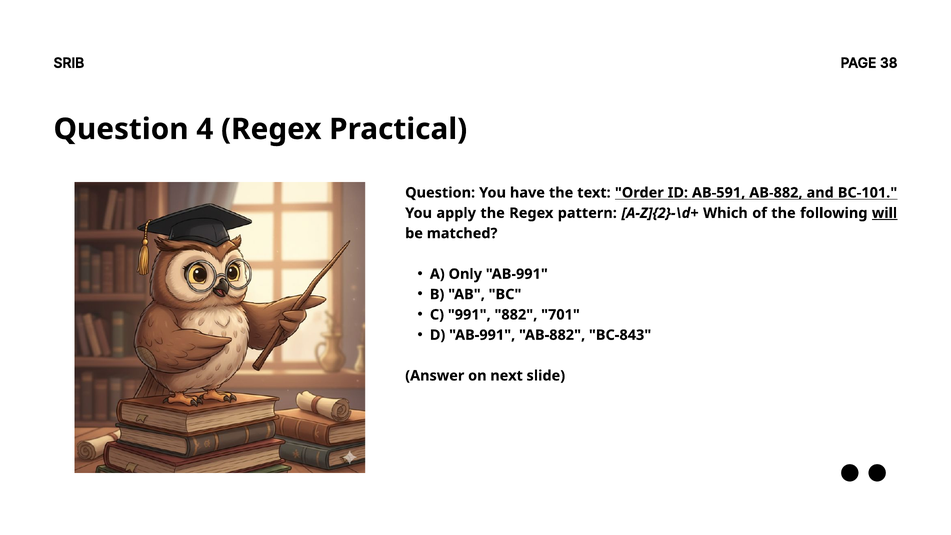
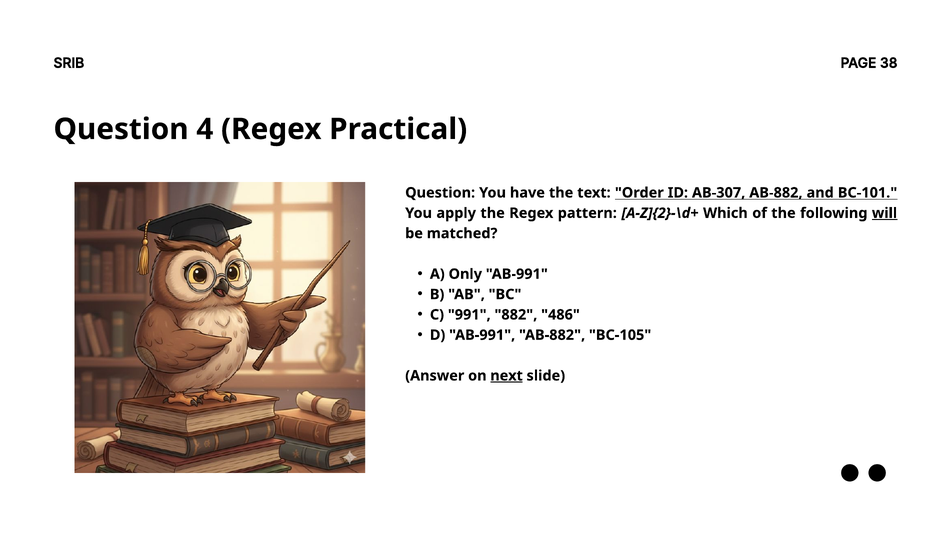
AB-591: AB-591 -> AB-307 (719, 193)
701: 701 -> 486 (560, 315)
BC-843: BC-843 -> BC-105 (620, 335)
next underline: none -> present (507, 376)
